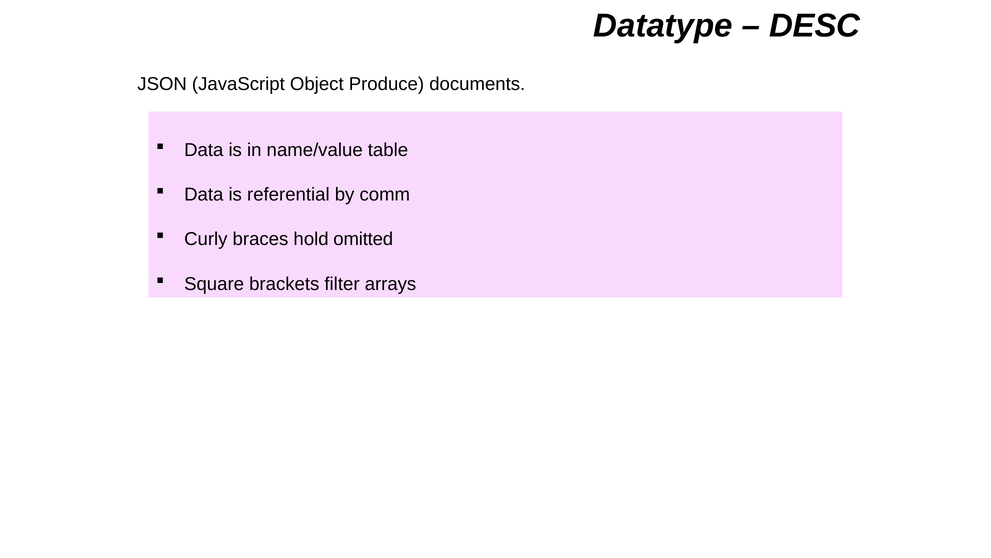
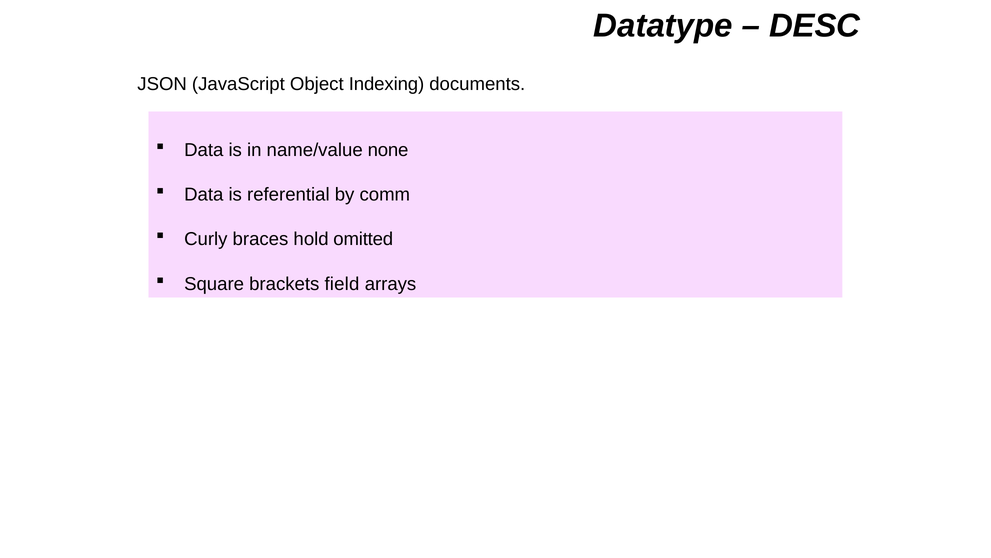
Produce: Produce -> Indexing (387, 84)
table: table -> none (388, 150)
filter: filter -> field (342, 284)
